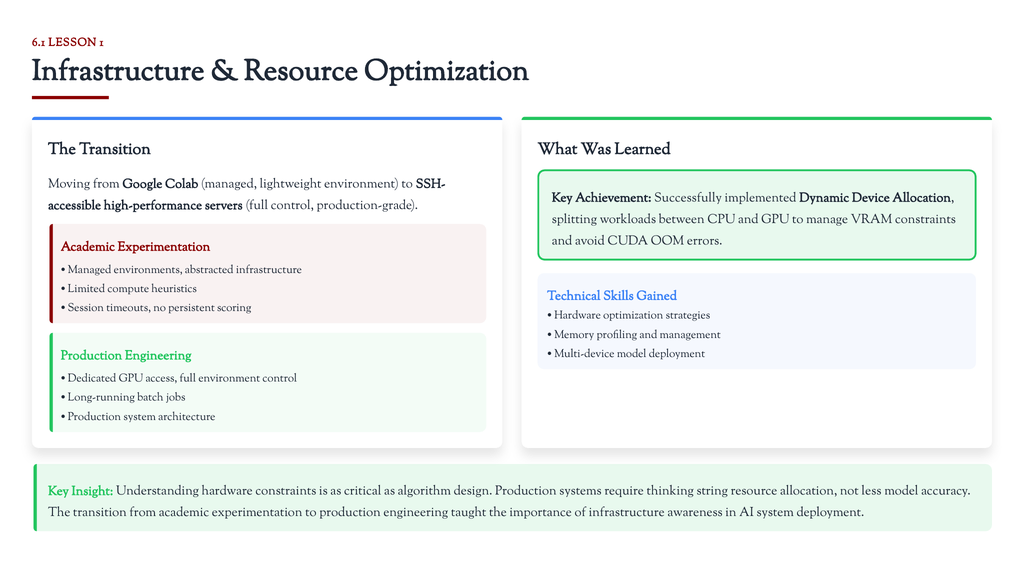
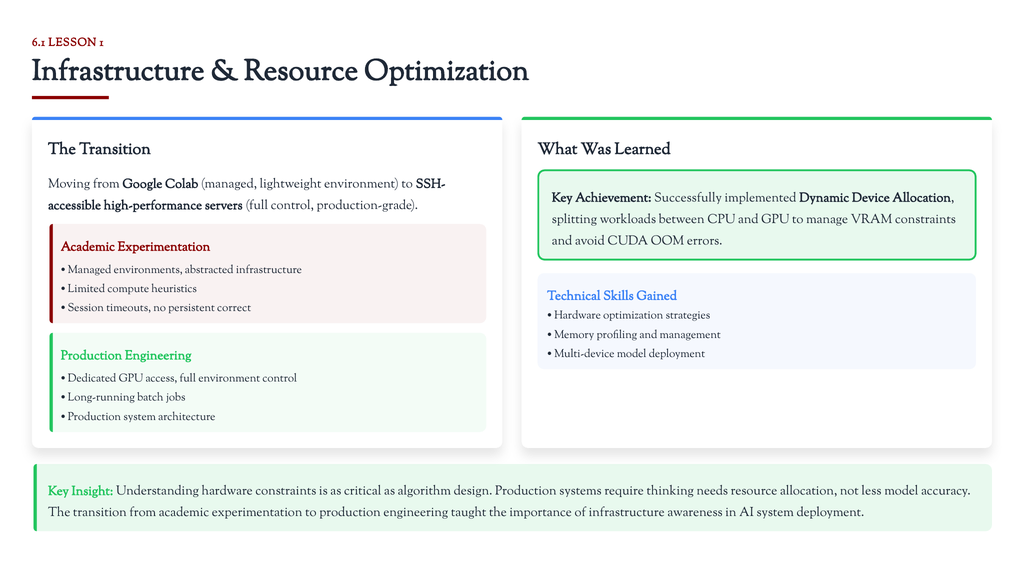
scoring: scoring -> correct (234, 308)
string: string -> needs (712, 491)
